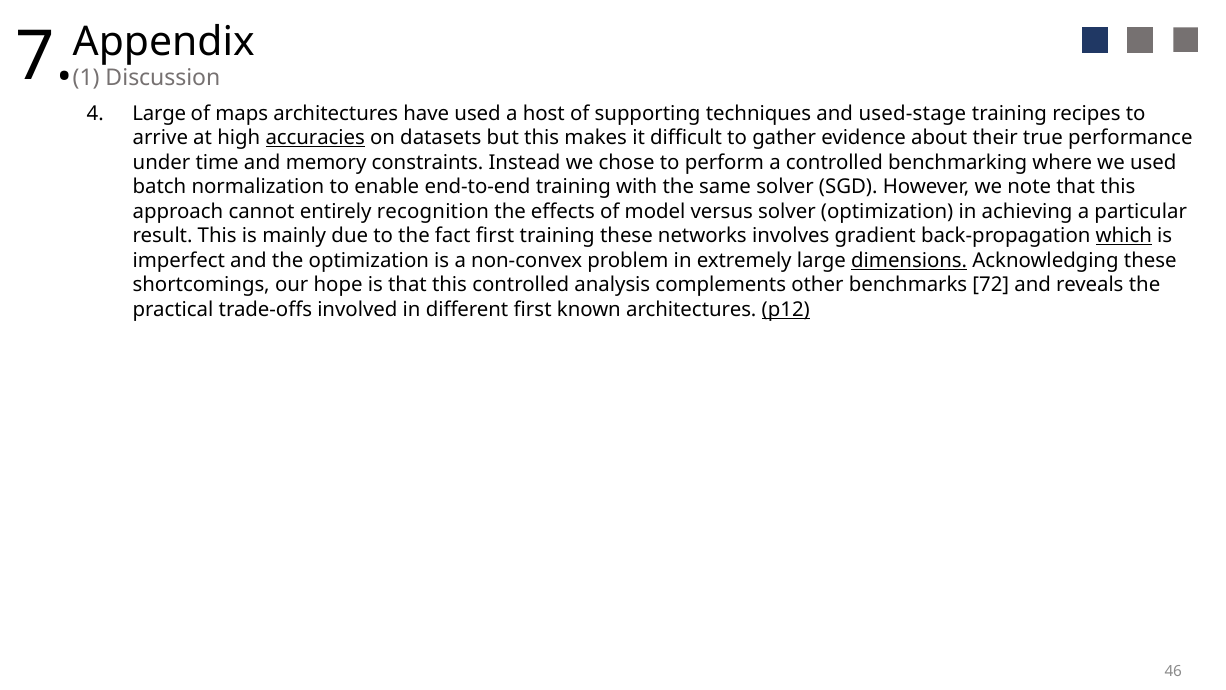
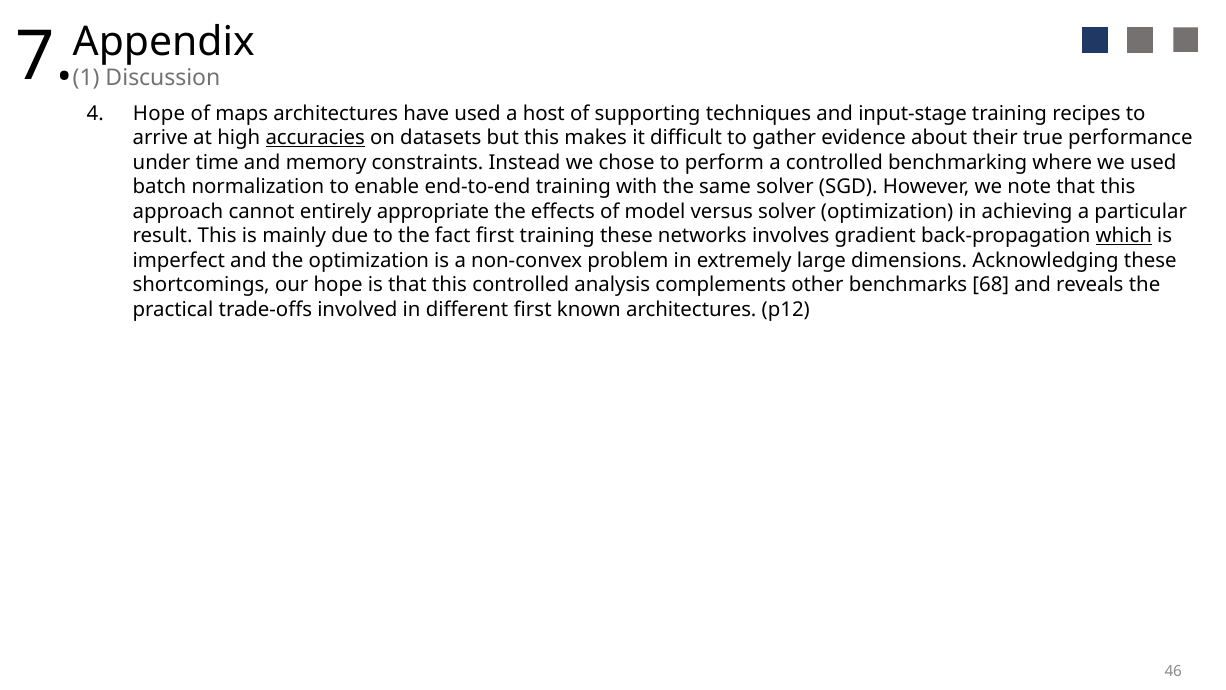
Large: Large -> Hope (159, 113)
used-stage: used-stage -> input-stage (913, 113)
recognition: recognition -> appropriate (433, 211)
dimensions underline: present -> none (909, 260)
72: 72 -> 68 (991, 285)
p12 underline: present -> none (786, 309)
